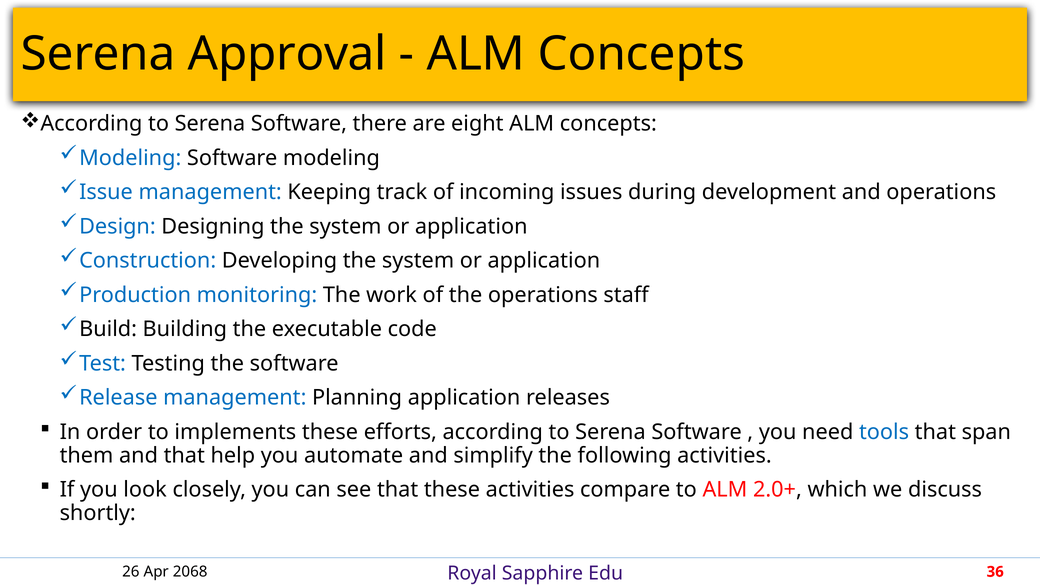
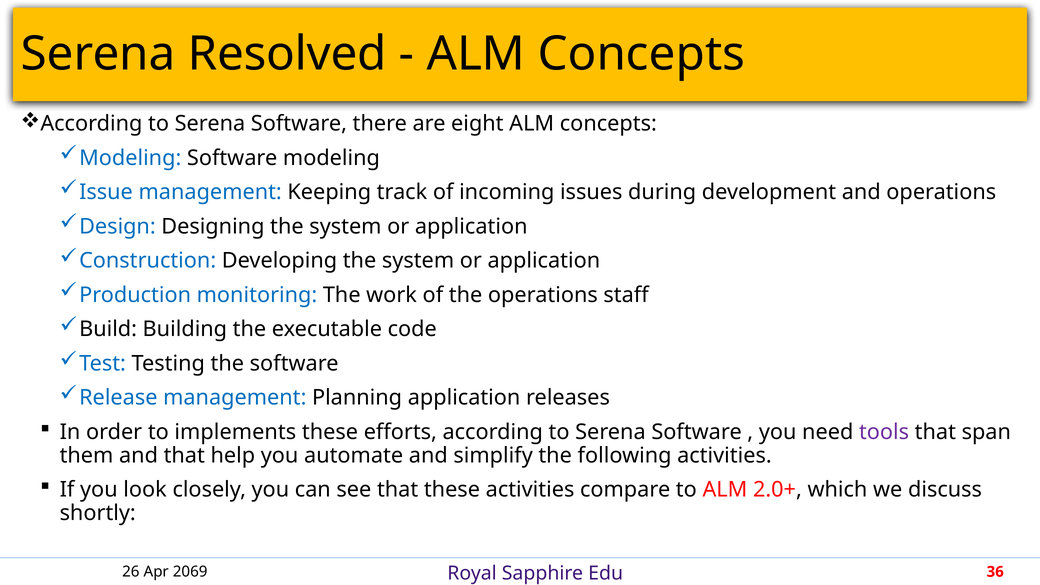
Approval: Approval -> Resolved (287, 54)
tools colour: blue -> purple (884, 432)
2068: 2068 -> 2069 (190, 572)
